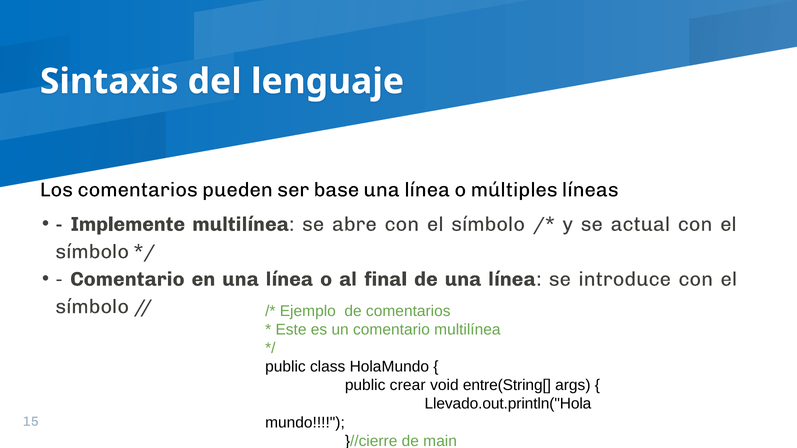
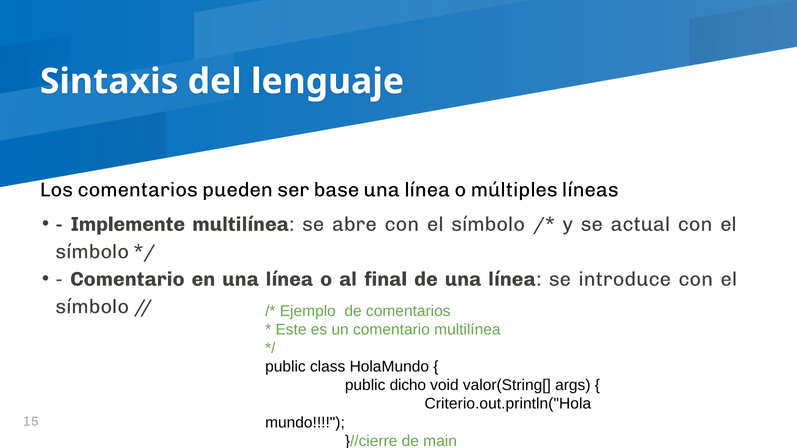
crear: crear -> dicho (408, 386)
entre(String[: entre(String[ -> valor(String[ (507, 386)
Llevado.out.println("Hola: Llevado.out.println("Hola -> Criterio.out.println("Hola (508, 404)
